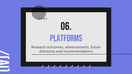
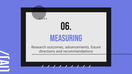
PLATFORMS: PLATFORMS -> MEASURING (66, 38)
